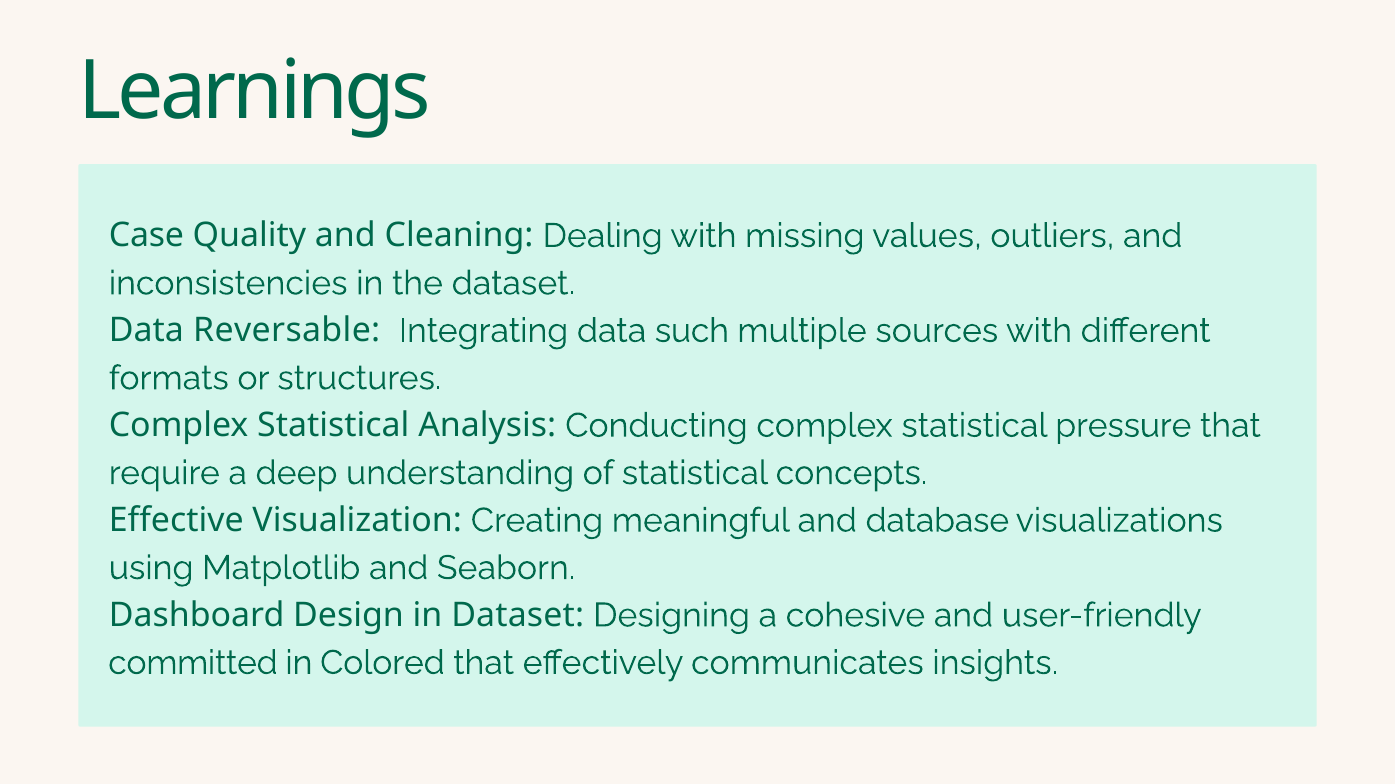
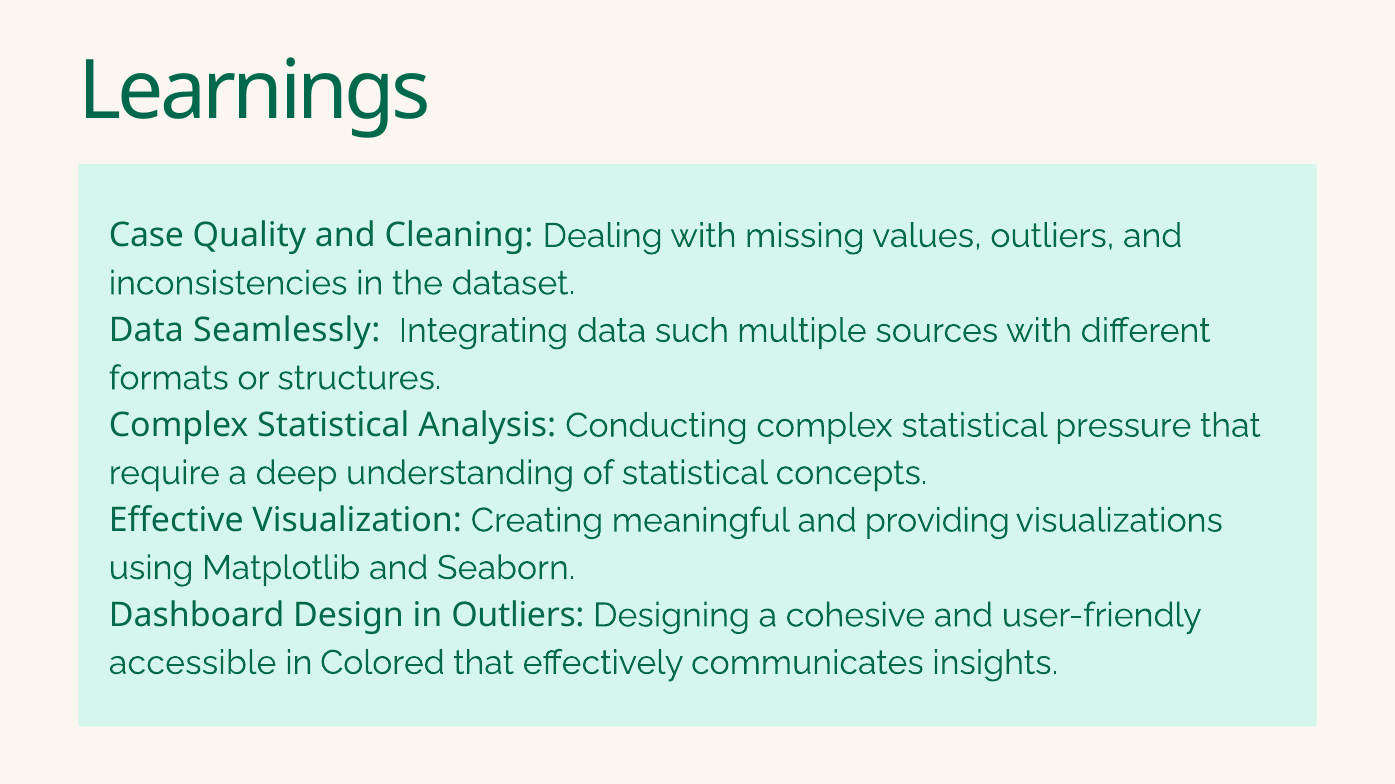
Reversable: Reversable -> Seamlessly (287, 331)
database: database -> providing (937, 521)
in Dataset: Dataset -> Outliers (518, 616)
committed: committed -> accessible (193, 663)
